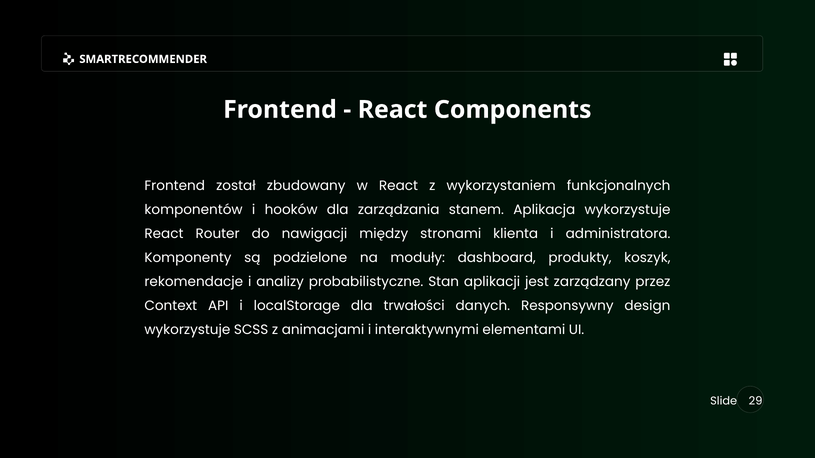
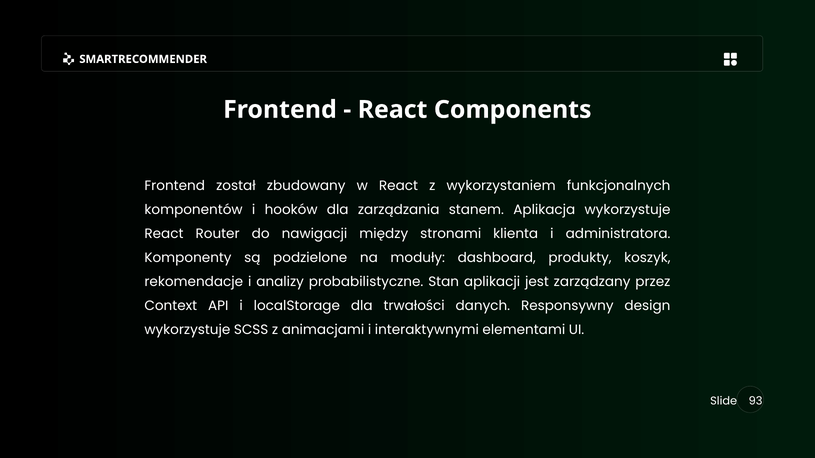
29: 29 -> 93 (756, 401)
